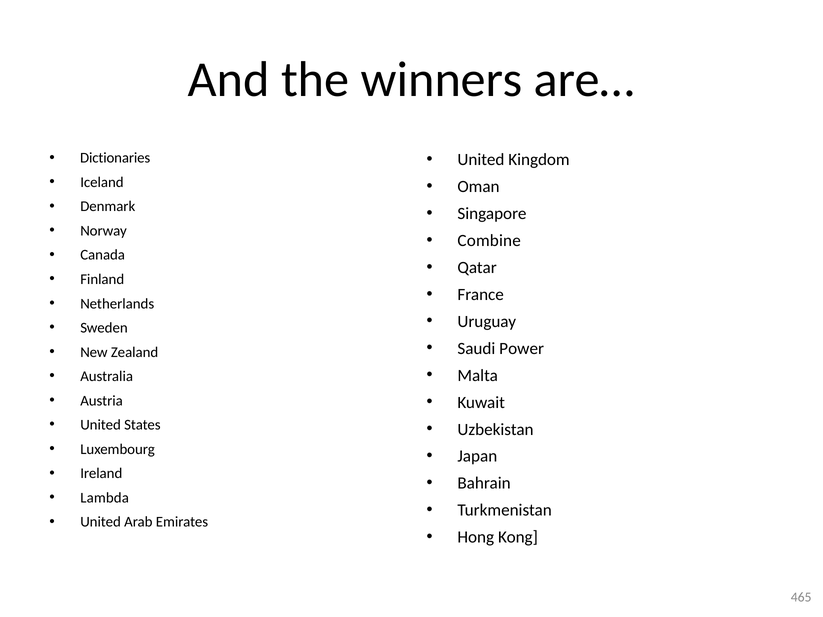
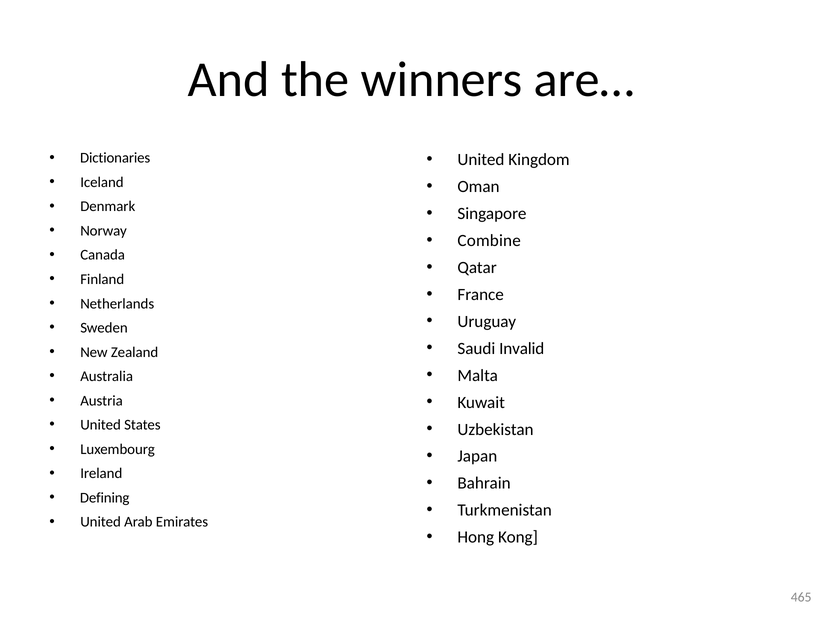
Power: Power -> Invalid (522, 349)
Lambda: Lambda -> Defining (105, 498)
